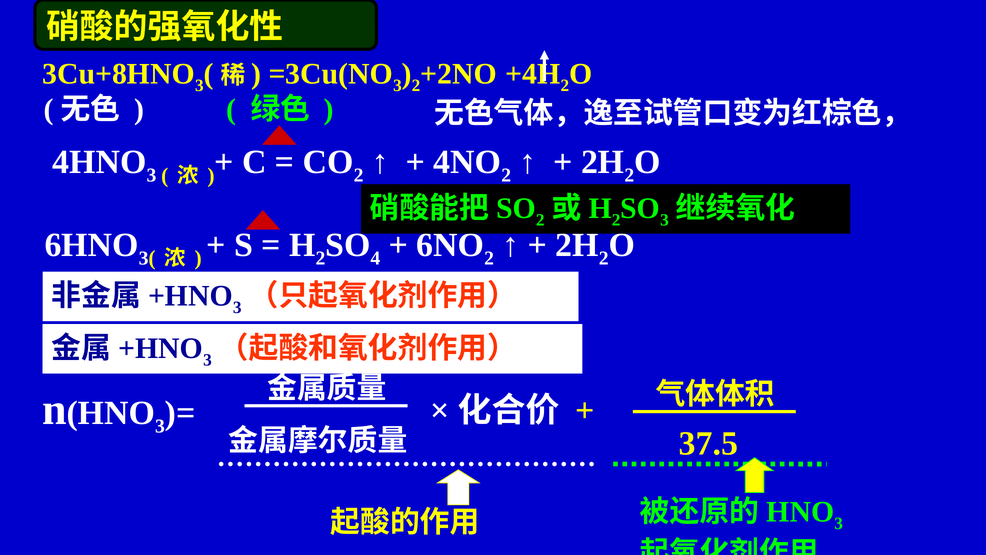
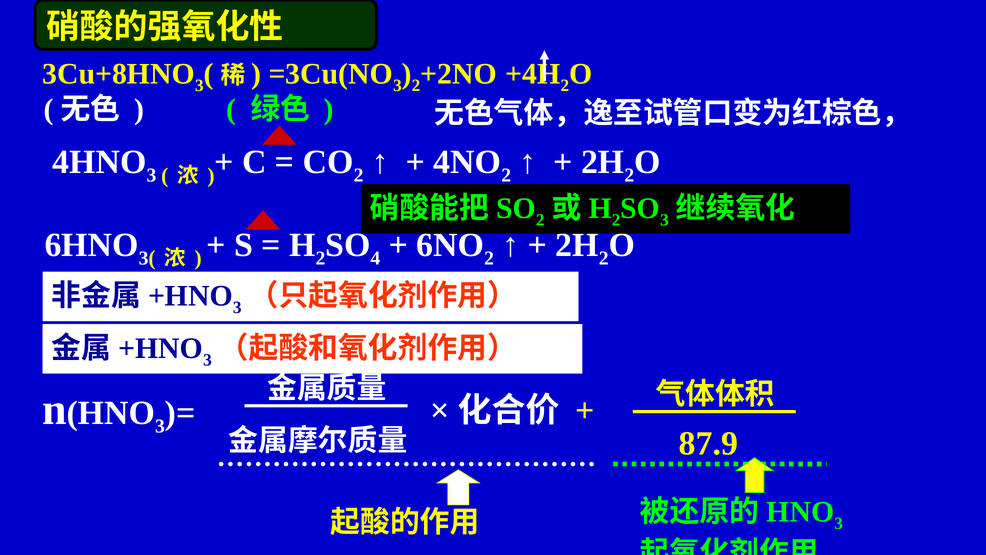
37.5: 37.5 -> 87.9 (708, 444)
